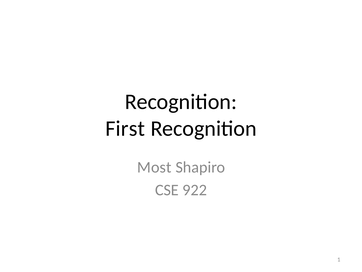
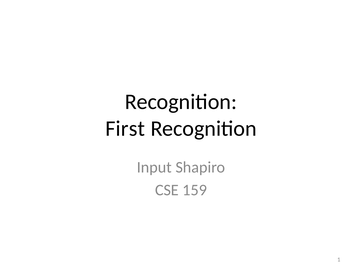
Most: Most -> Input (154, 167)
922: 922 -> 159 (195, 190)
